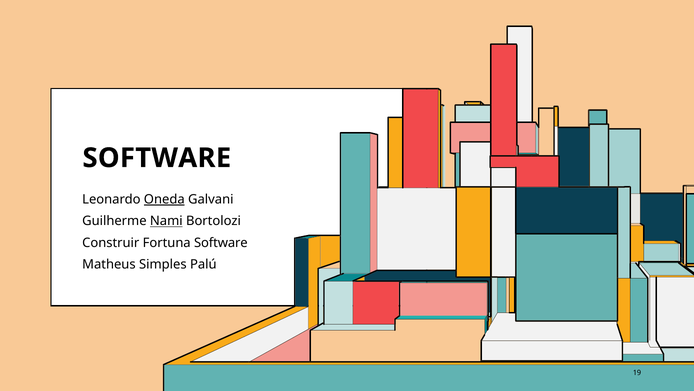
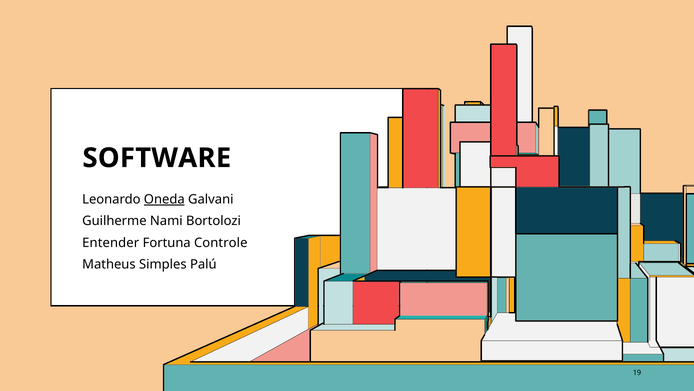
Nami underline: present -> none (166, 221)
Construir: Construir -> Entender (111, 242)
Fortuna Software: Software -> Controle (221, 242)
